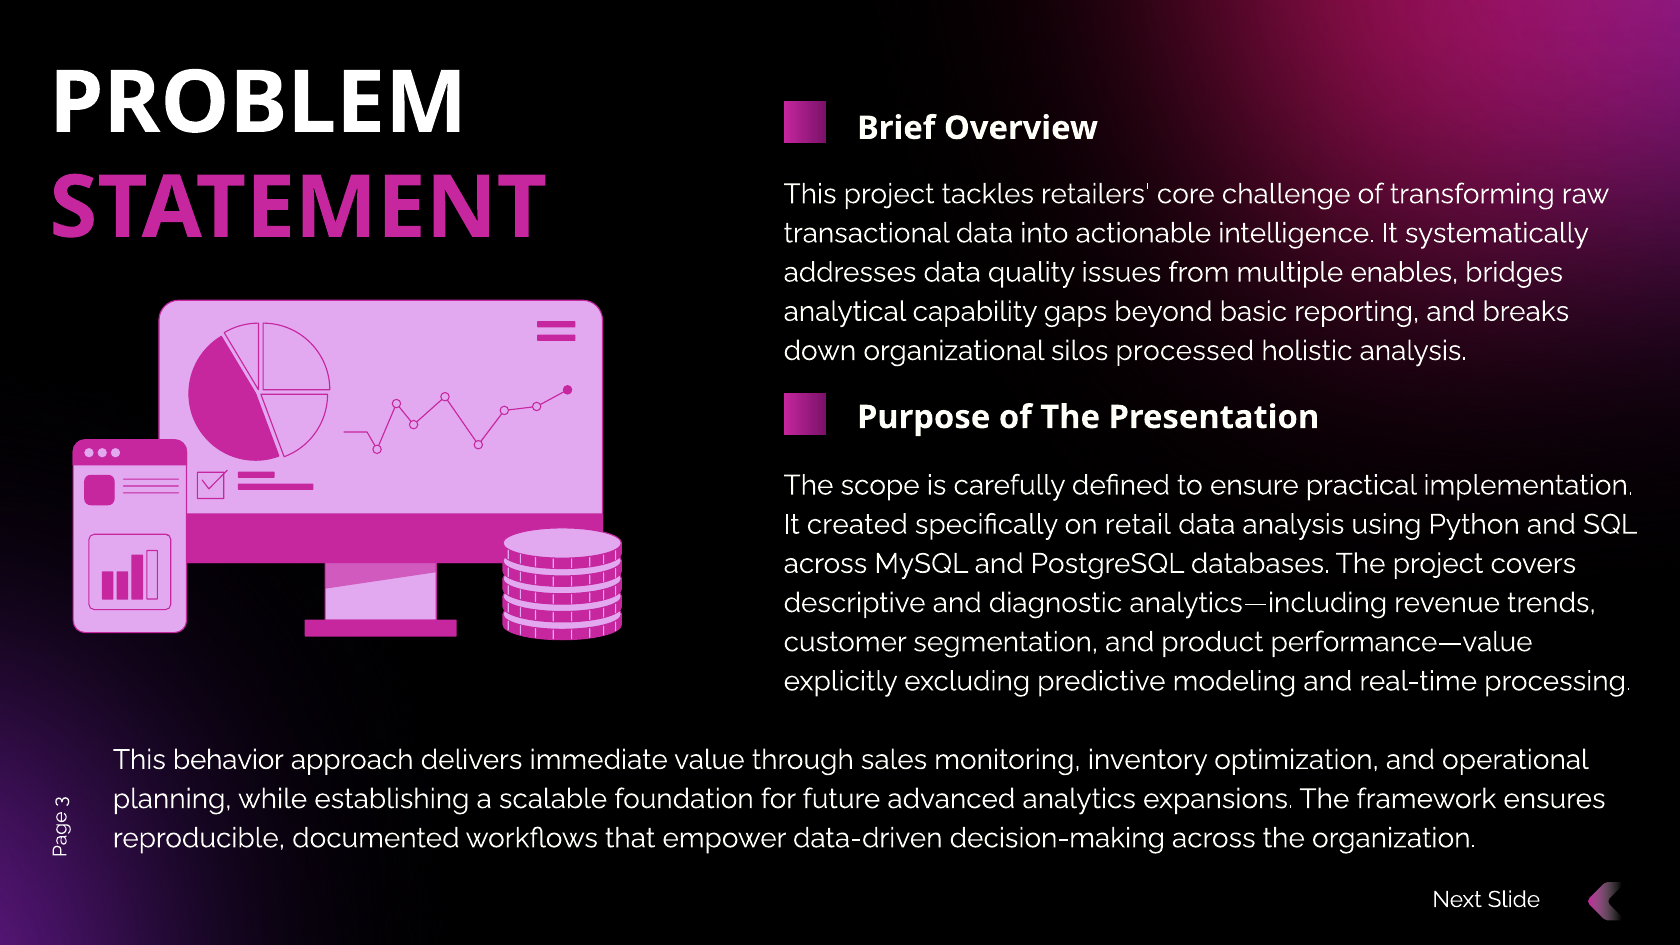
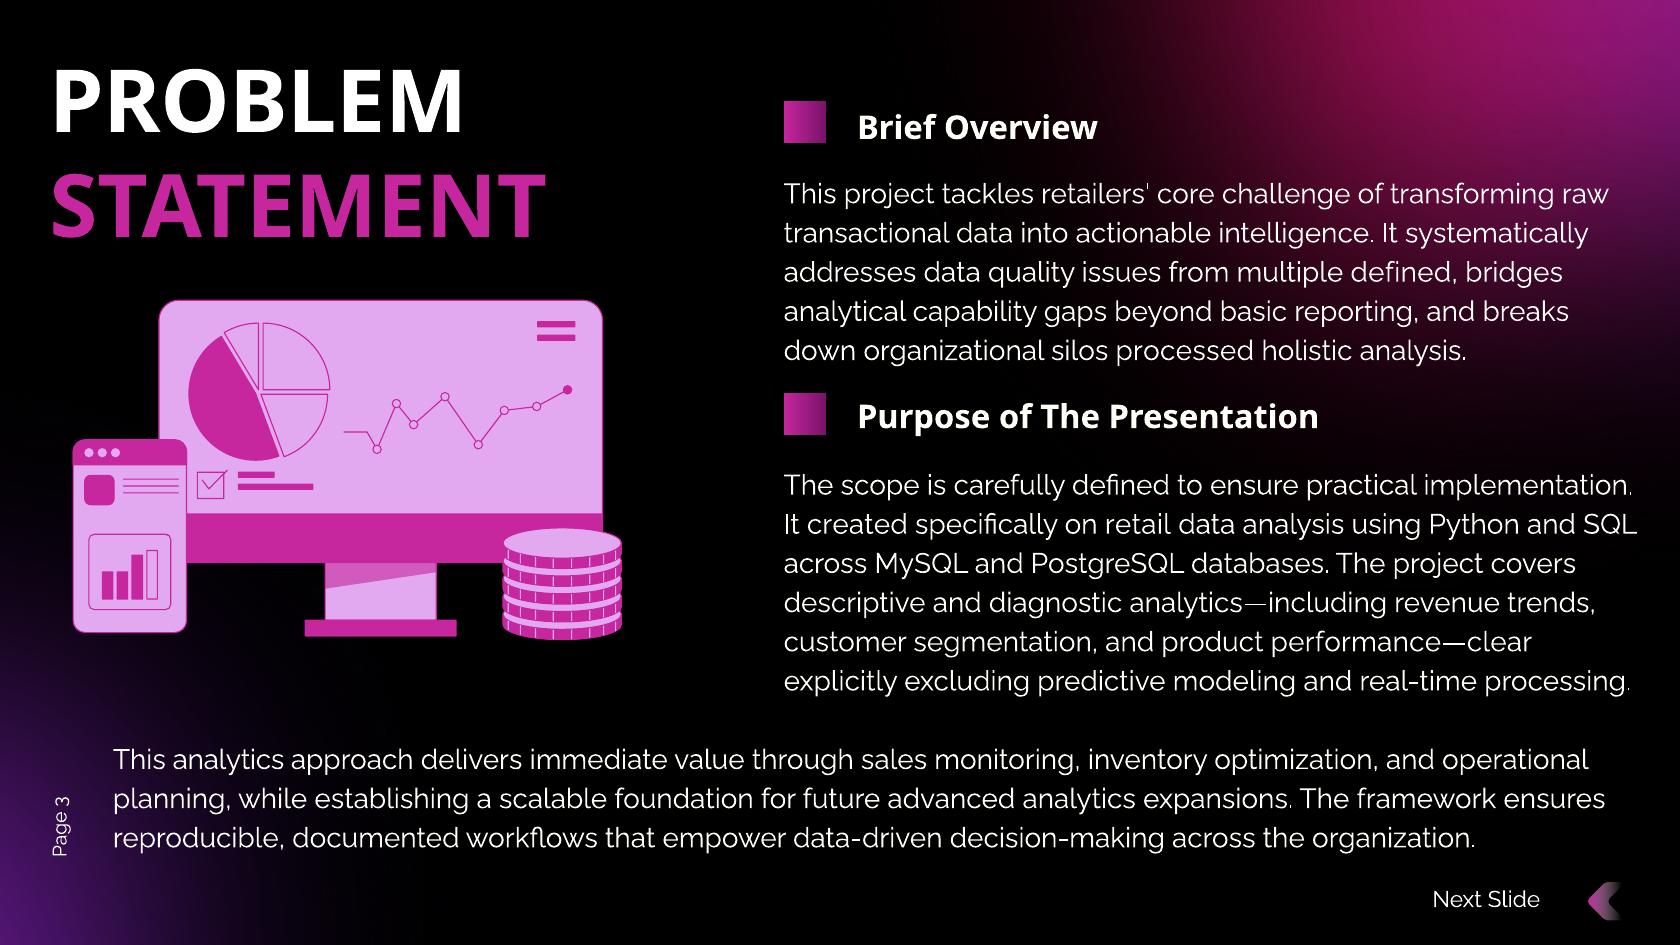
multiple enables: enables -> defined (1404, 272)
performance—value: performance—value -> performance—clear (1401, 642)
This behavior: behavior -> analytics (228, 760)
